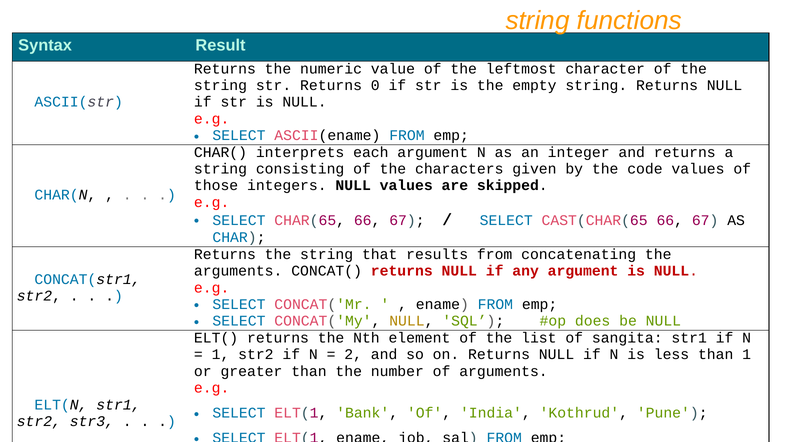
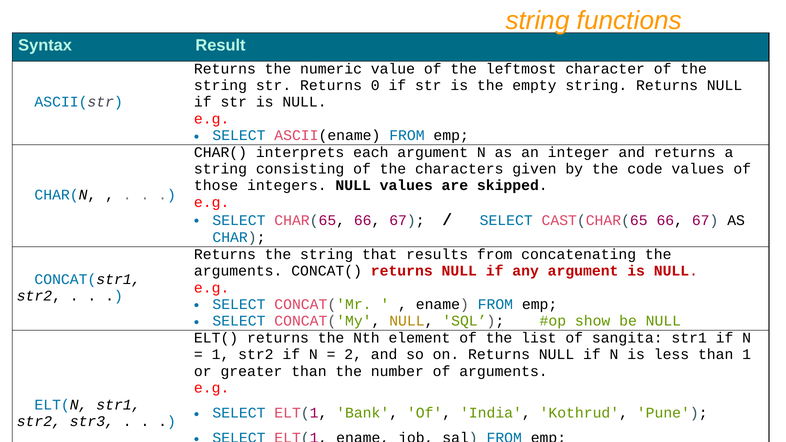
does: does -> show (593, 321)
